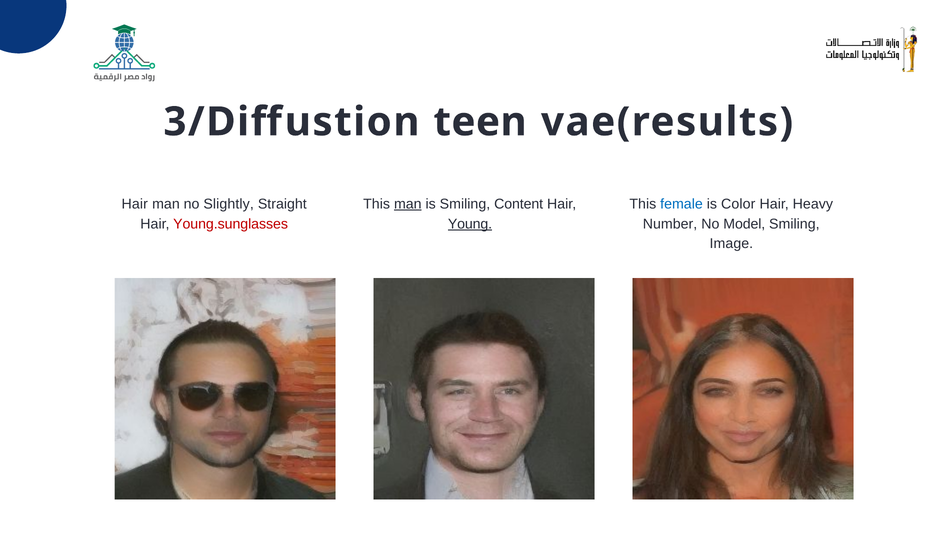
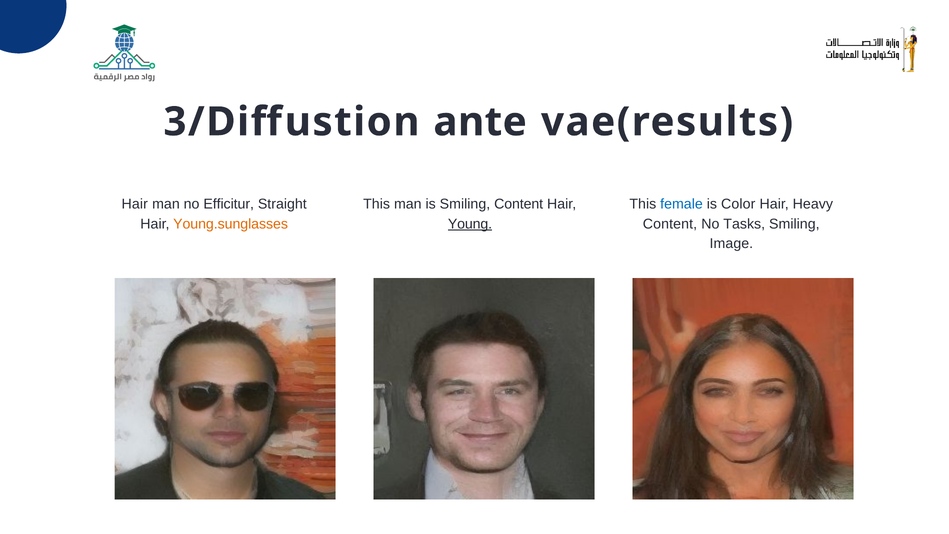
teen: teen -> ante (480, 122)
Slightly: Slightly -> Efficitur (229, 204)
man underline: present -> none (408, 204)
Young.sunglasses colour: red -> orange (231, 224)
Number: Number -> Content (670, 224)
Model: Model -> Tasks (744, 224)
